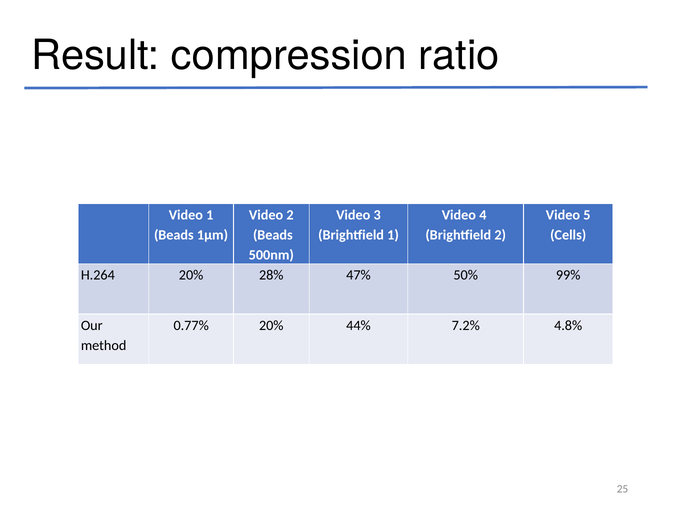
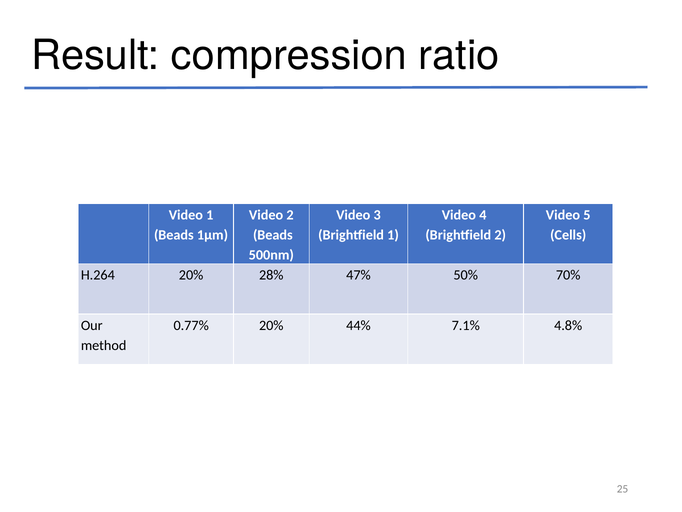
99%: 99% -> 70% (568, 275)
7.2%: 7.2% -> 7.1% (466, 325)
